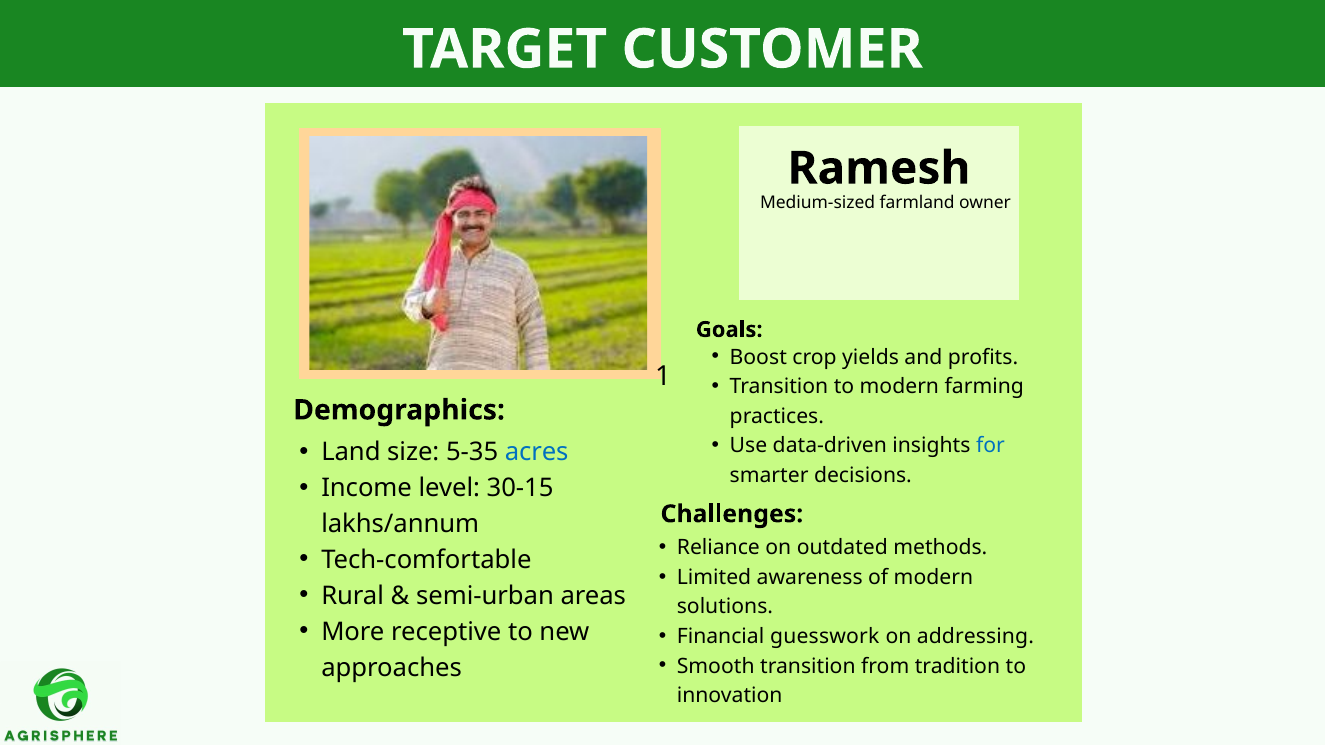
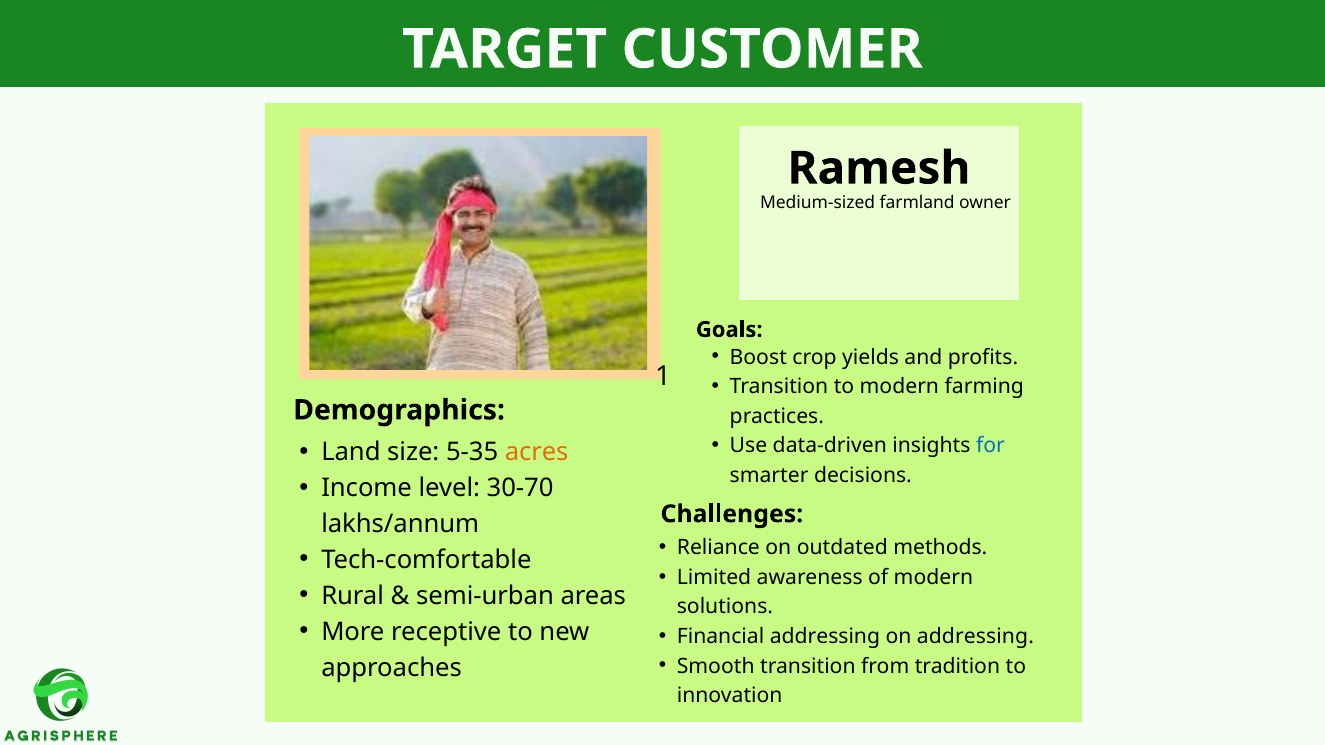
acres colour: blue -> orange (537, 452)
30-15: 30-15 -> 30-70 (520, 488)
Financial guesswork: guesswork -> addressing (825, 637)
